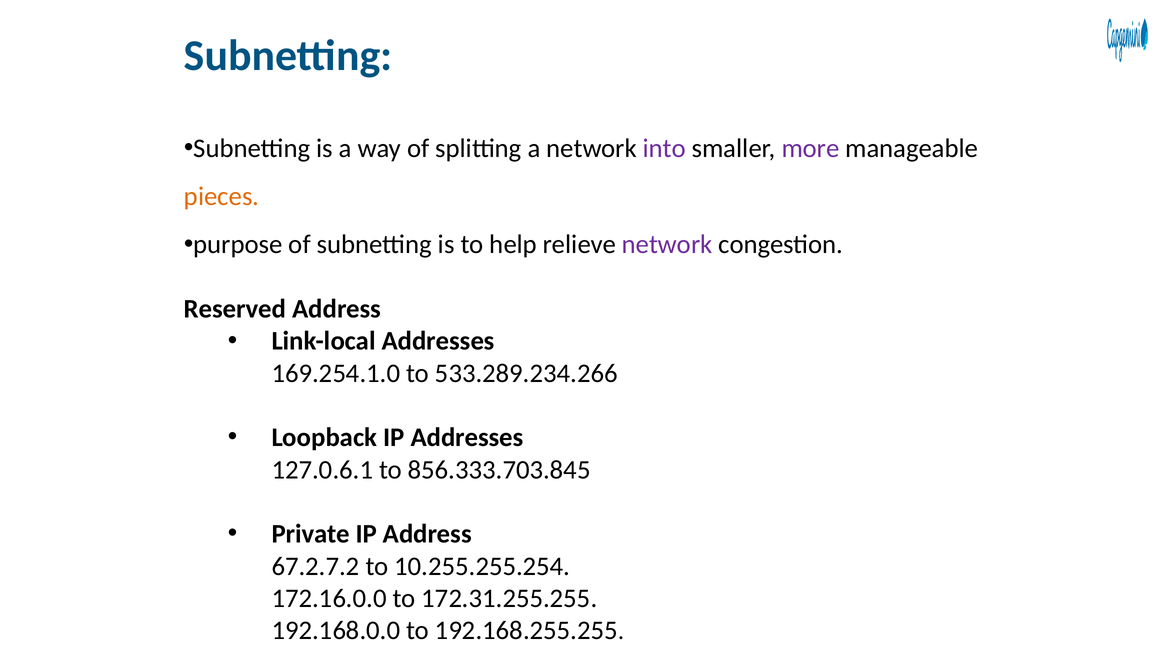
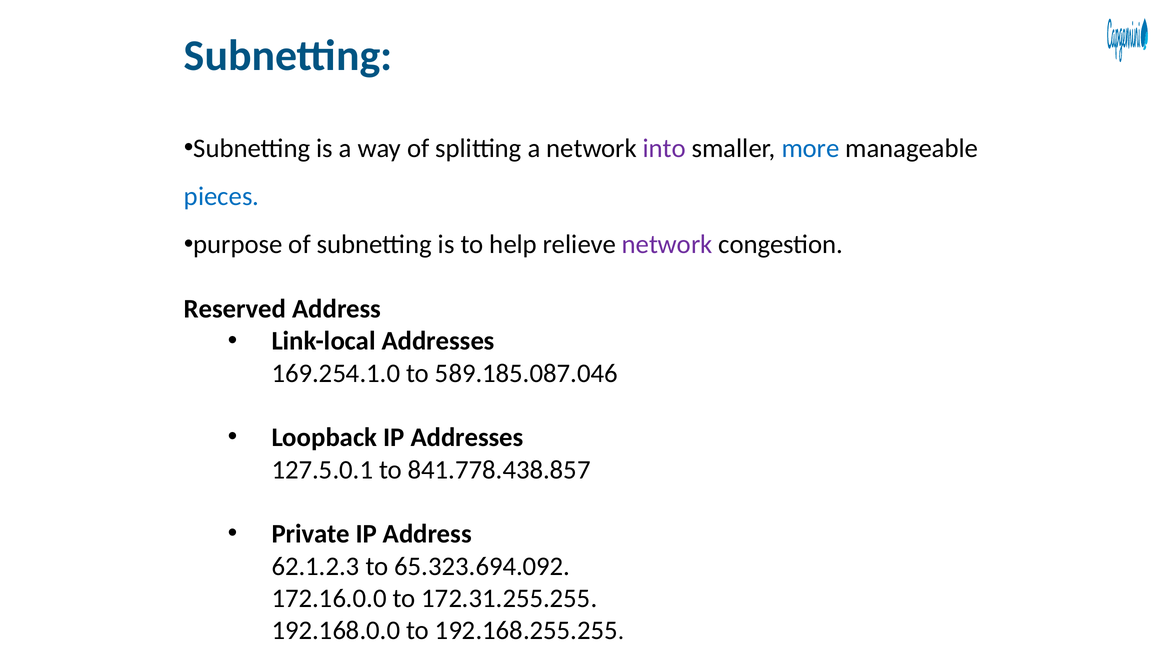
more colour: purple -> blue (810, 148)
pieces colour: orange -> blue (222, 196)
533.289.234.266: 533.289.234.266 -> 589.185.087.046 (526, 373)
127.0.6.1: 127.0.6.1 -> 127.5.0.1 (322, 469)
856.333.703.845: 856.333.703.845 -> 841.778.438.857 (499, 469)
67.2.7.2: 67.2.7.2 -> 62.1.2.3 (316, 566)
10.255.255.254: 10.255.255.254 -> 65.323.694.092 (482, 566)
